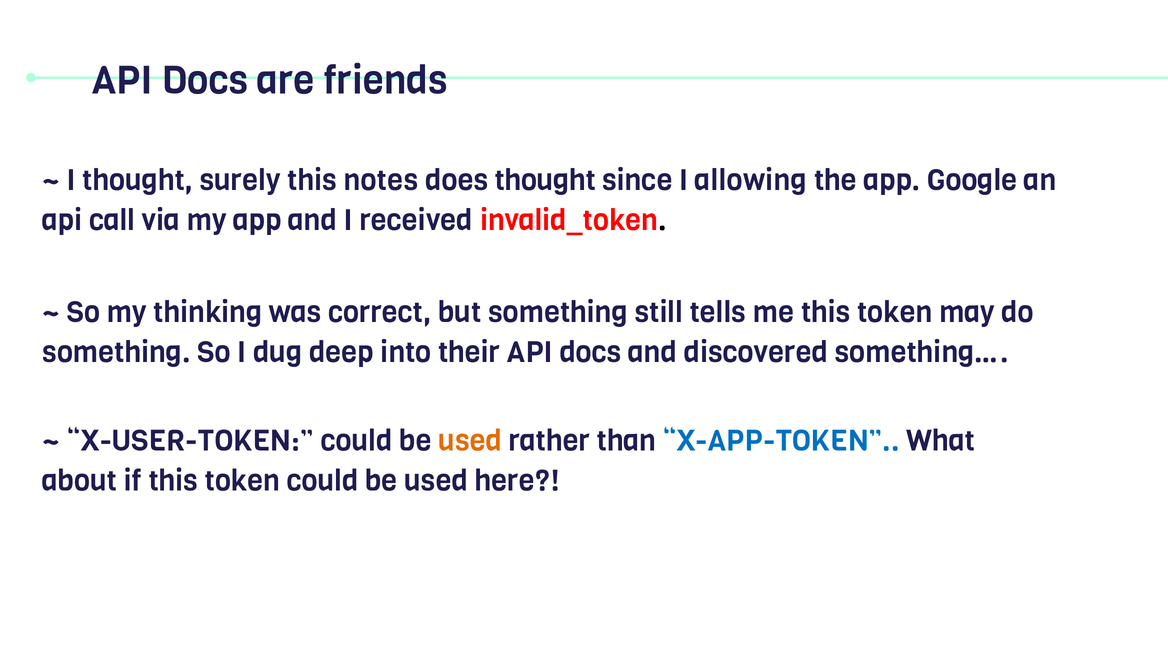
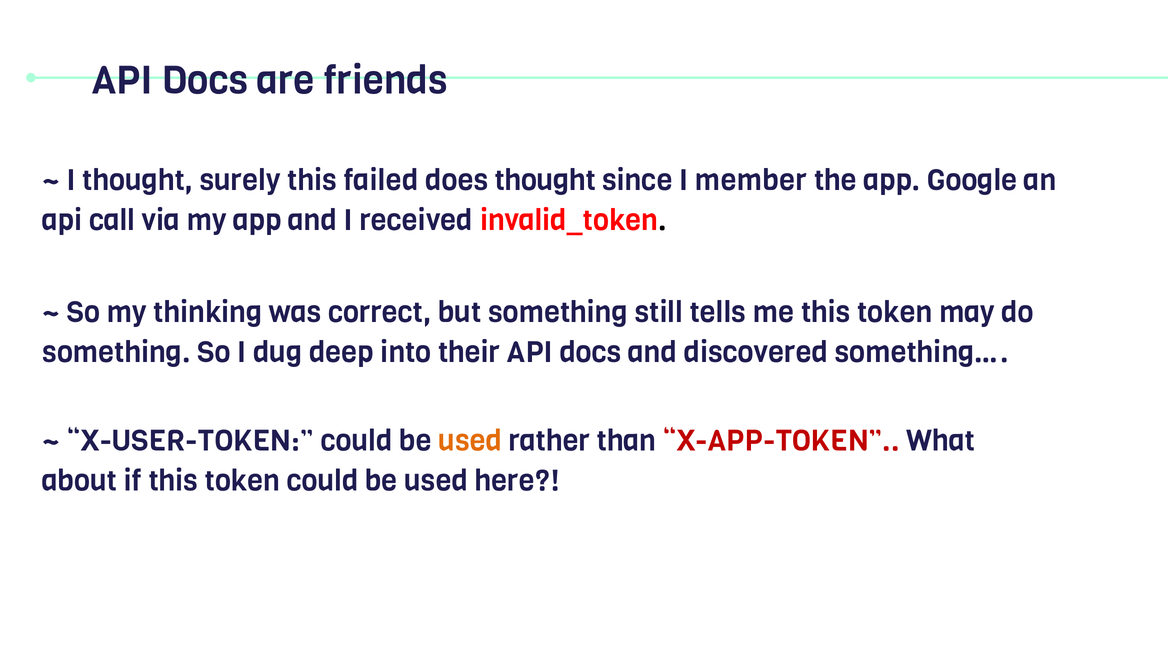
notes: notes -> failed (381, 180)
allowing: allowing -> member (751, 180)
X-APP-TOKEN colour: blue -> red (781, 441)
